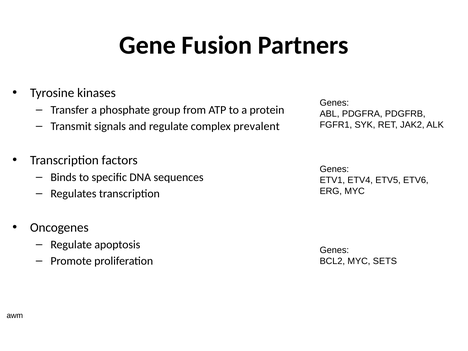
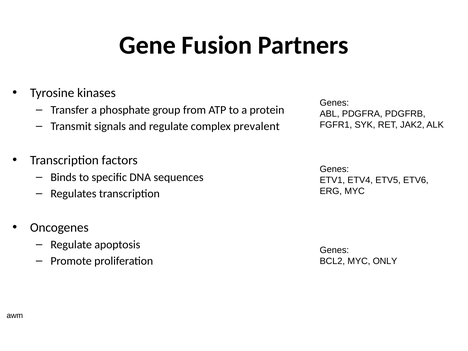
SETS: SETS -> ONLY (385, 261)
